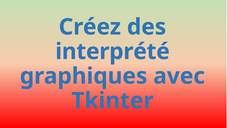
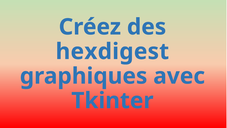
interprété: interprété -> hexdigest (112, 51)
